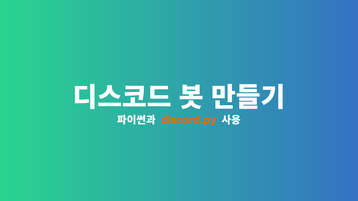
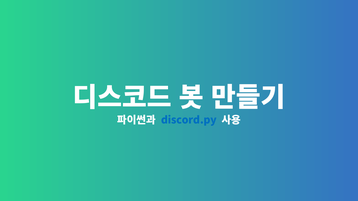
discord.py colour: orange -> blue (189, 120)
